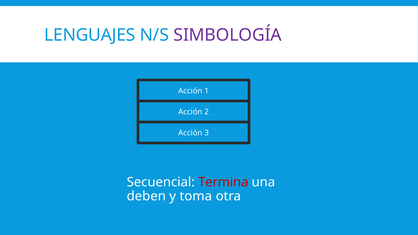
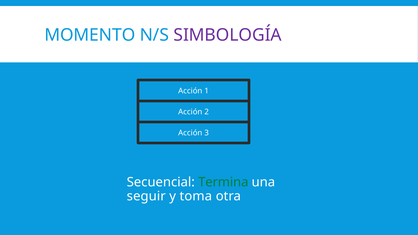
LENGUAJES: LENGUAJES -> MOMENTO (90, 35)
Termina colour: red -> green (223, 182)
deben: deben -> seguir (146, 196)
